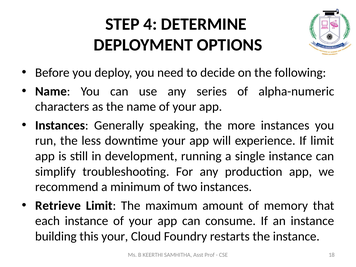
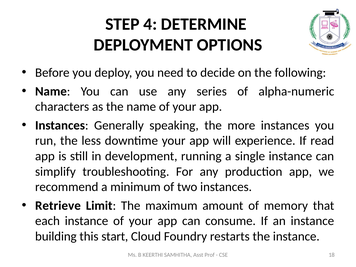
If limit: limit -> read (322, 141)
this your: your -> start (115, 236)
